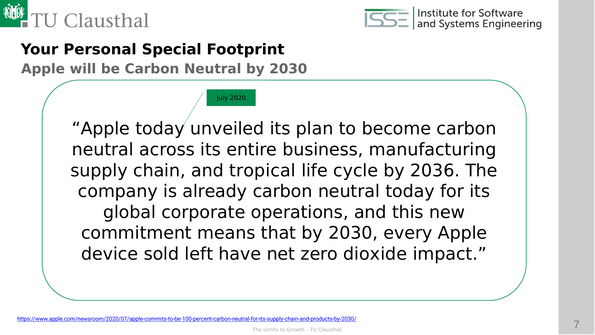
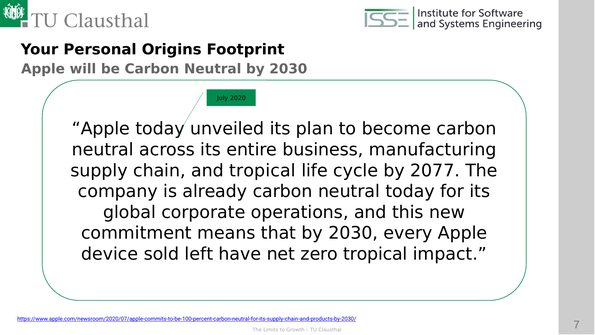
Special: Special -> Origins (172, 49)
2036: 2036 -> 2077 (435, 170)
zero dioxide: dioxide -> tropical (375, 254)
